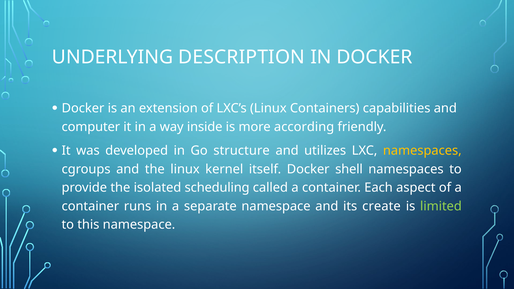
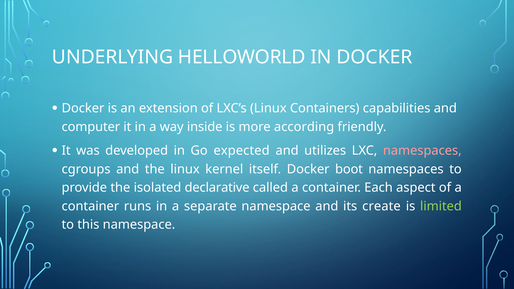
DESCRIPTION: DESCRIPTION -> HELLOWORLD (242, 57)
structure: structure -> expected (242, 151)
namespaces colour: yellow -> pink (422, 151)
shell: shell -> boot (349, 169)
scheduling: scheduling -> declarative (217, 188)
